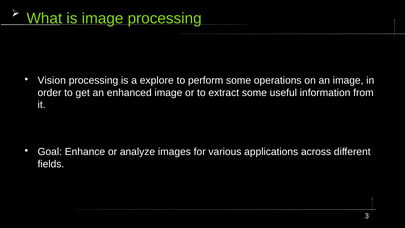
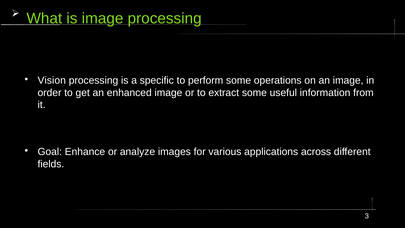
explore: explore -> specific (157, 80)
